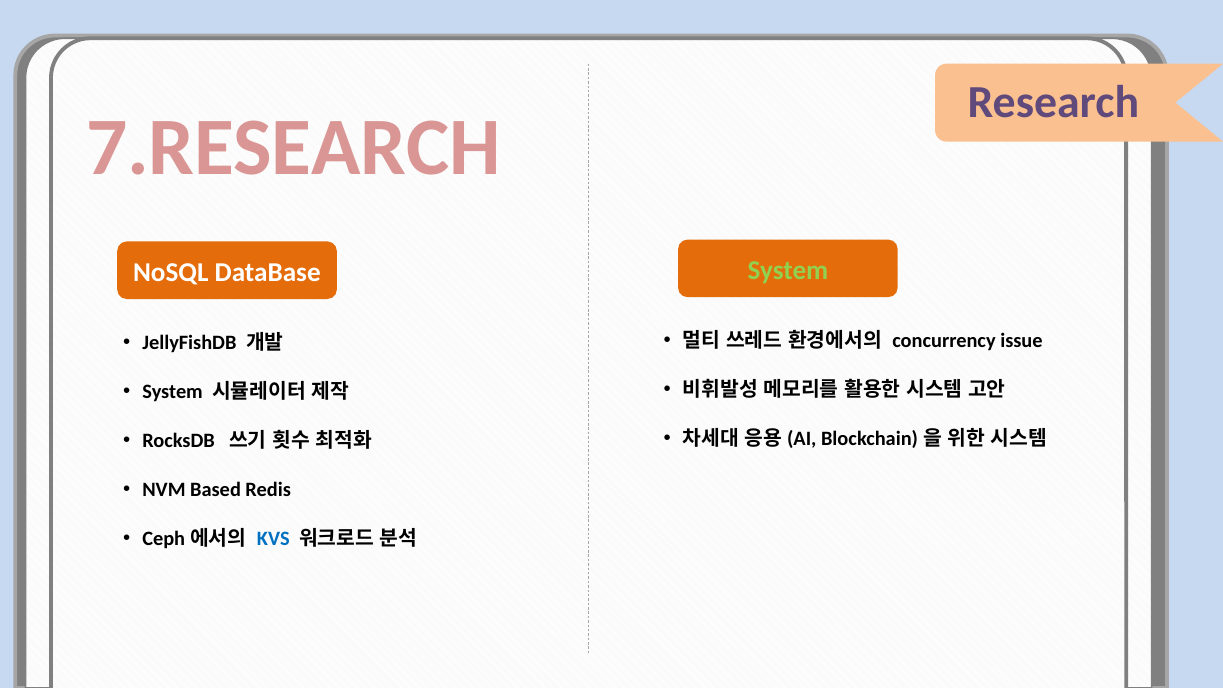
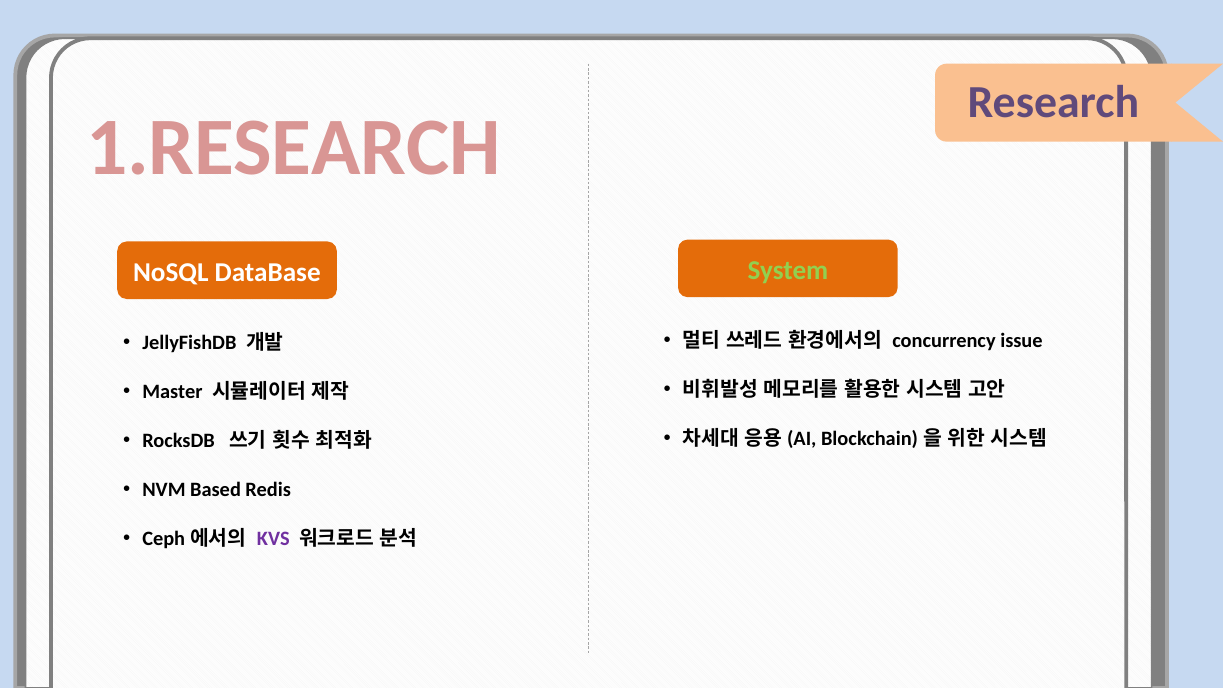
7.RESEARCH: 7.RESEARCH -> 1.RESEARCH (293, 148)
System: System -> Master (172, 392)
KVS colour: blue -> purple (273, 539)
